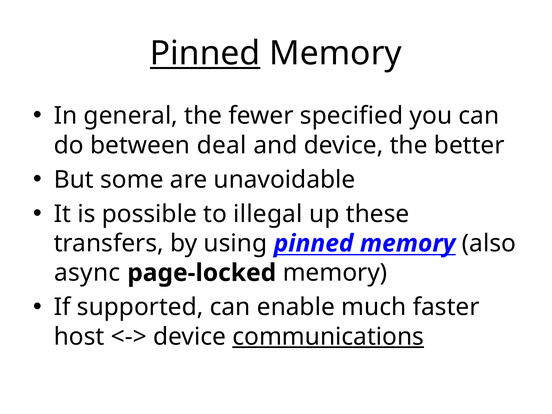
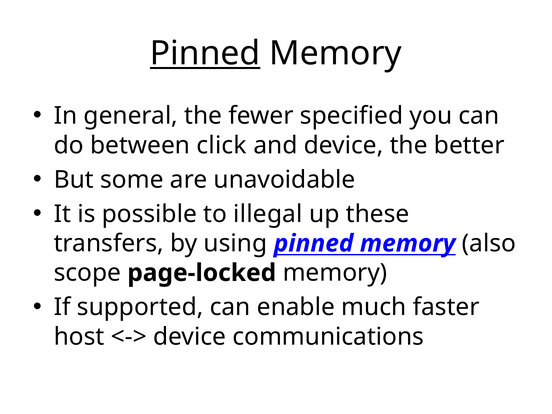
deal: deal -> click (222, 145)
async: async -> scope (87, 273)
communications underline: present -> none (328, 337)
